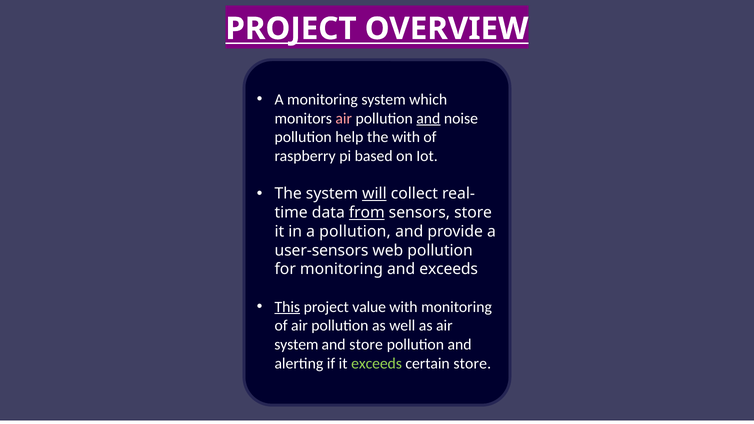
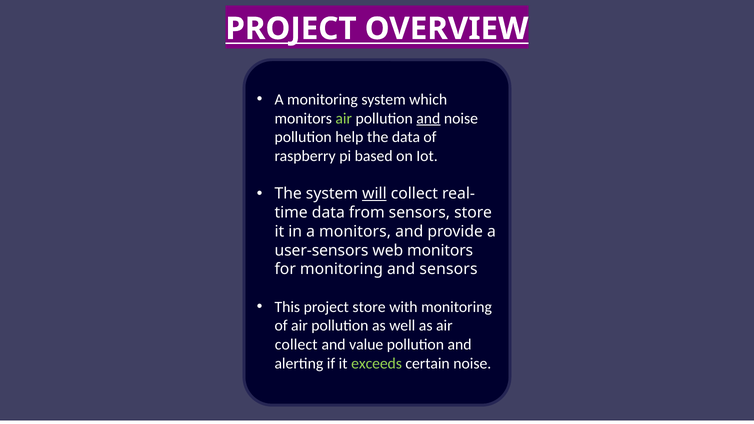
air colour: pink -> light green (344, 118)
the with: with -> data (406, 137)
from underline: present -> none (367, 213)
a pollution: pollution -> monitors (355, 232)
web pollution: pollution -> monitors (440, 250)
and exceeds: exceeds -> sensors (448, 269)
This underline: present -> none (287, 307)
project value: value -> store (369, 307)
system: system -> collect (296, 345)
and store: store -> value (366, 345)
certain store: store -> noise (472, 364)
